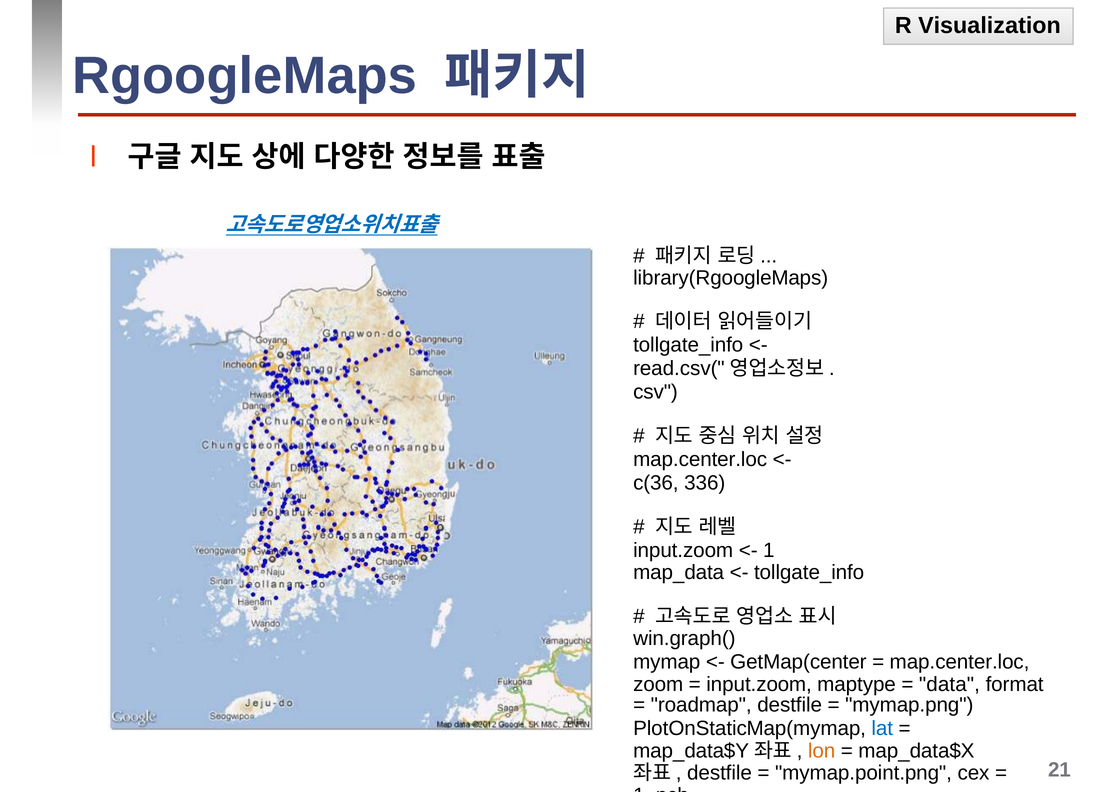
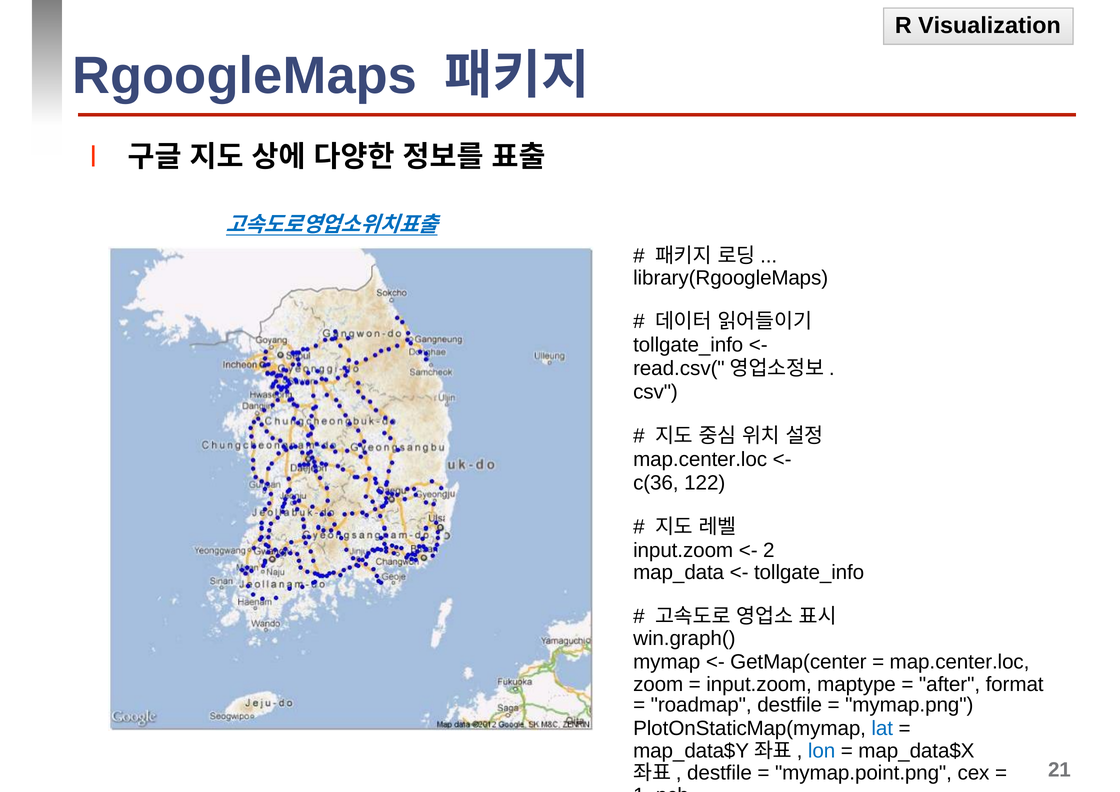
336: 336 -> 122 (705, 483)
1: 1 -> 2 (769, 551)
data: data -> after (950, 685)
lon colour: orange -> blue (822, 751)
